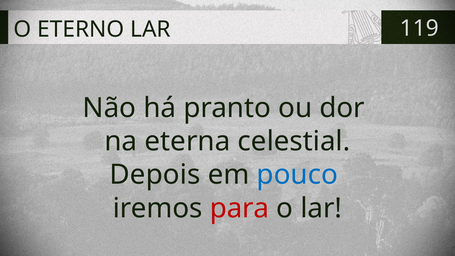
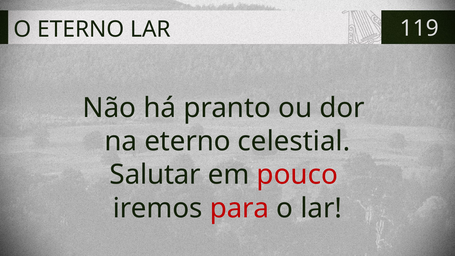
na eterna: eterna -> eterno (188, 141)
Depois: Depois -> Salutar (155, 175)
pouco colour: blue -> red (297, 175)
